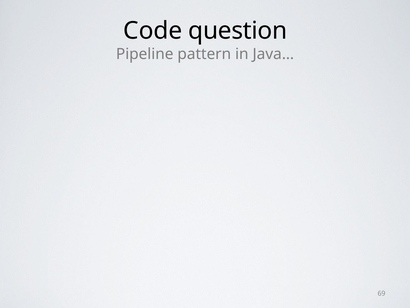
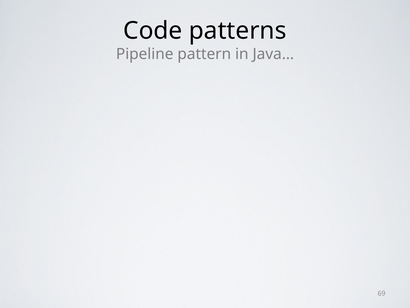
question: question -> patterns (238, 31)
